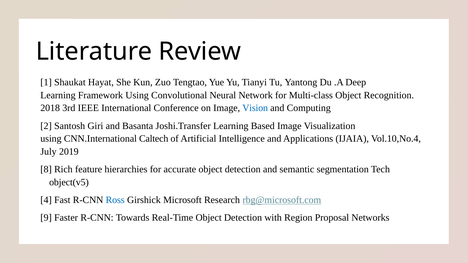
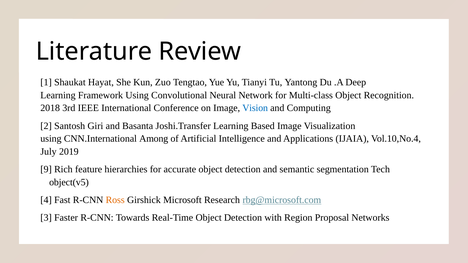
Caltech: Caltech -> Among (154, 139)
8: 8 -> 9 (46, 169)
Ross colour: blue -> orange (115, 200)
9: 9 -> 3 (46, 218)
